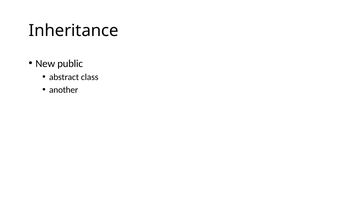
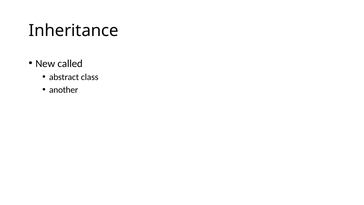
public: public -> called (70, 63)
